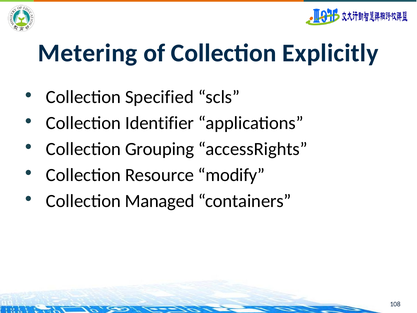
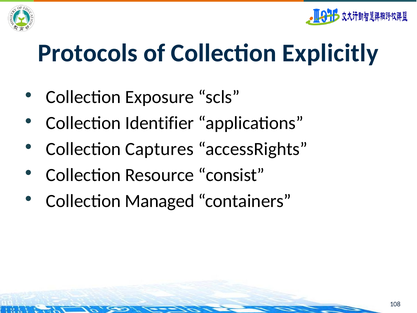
Metering: Metering -> Protocols (88, 53)
Specified: Specified -> Exposure (160, 97)
Grouping: Grouping -> Captures (159, 149)
modify: modify -> consist (231, 175)
